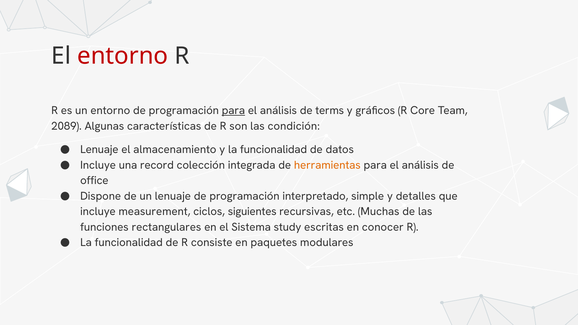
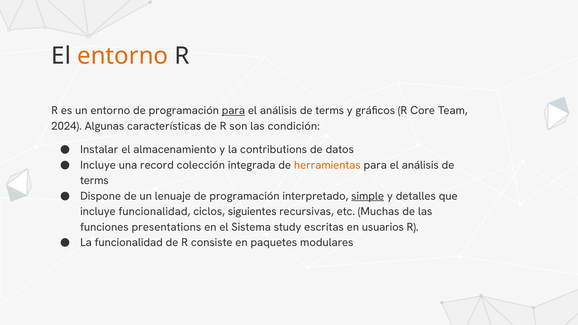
entorno colour: red -> orange (123, 56)
2089: 2089 -> 2024 (66, 126)
Lenuaje: Lenuaje -> Instalar (99, 150)
y la funcionalidad: funcionalidad -> contributions (274, 150)
office: office -> terms (94, 181)
simple underline: none -> present (368, 196)
incluye measurement: measurement -> funcionalidad (154, 212)
rectangulares: rectangulares -> presentations (166, 227)
conocer: conocer -> usuarios (383, 227)
